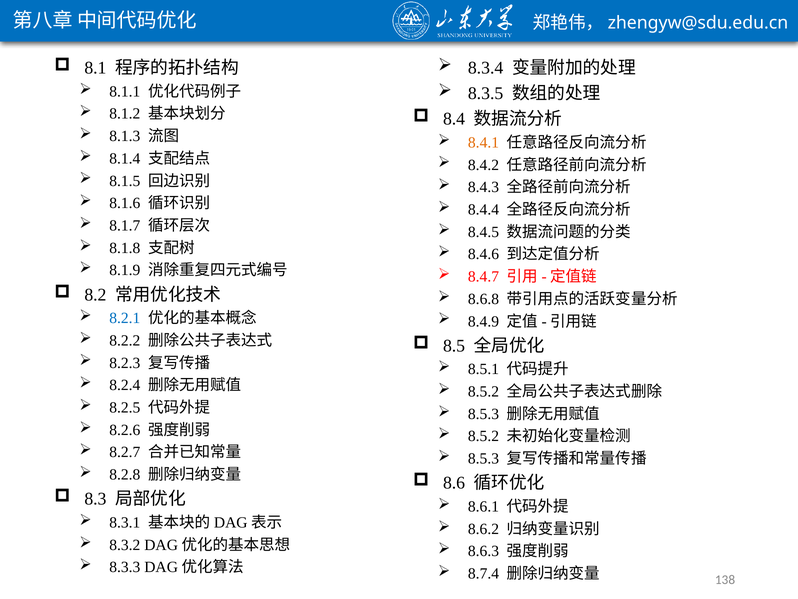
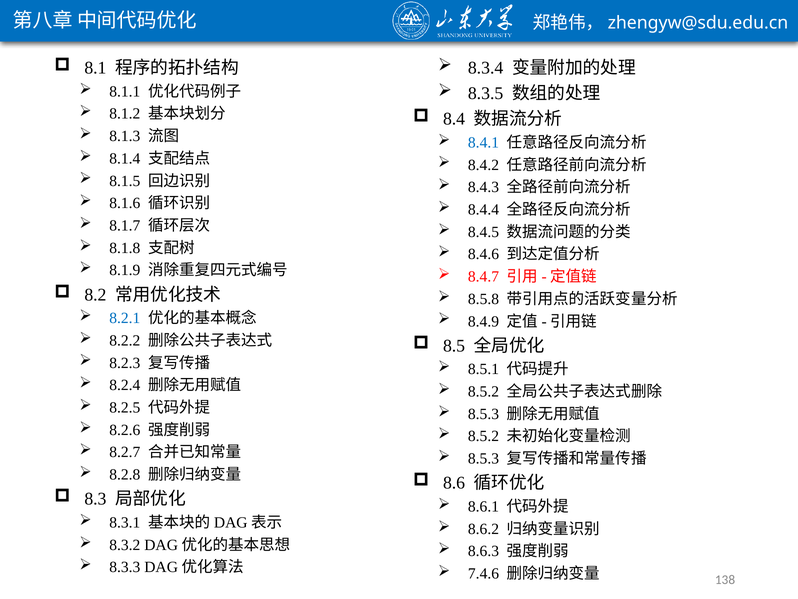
8.4.1 colour: orange -> blue (484, 142)
8.6.8: 8.6.8 -> 8.5.8 (484, 299)
8.7.4: 8.7.4 -> 7.4.6 (484, 573)
